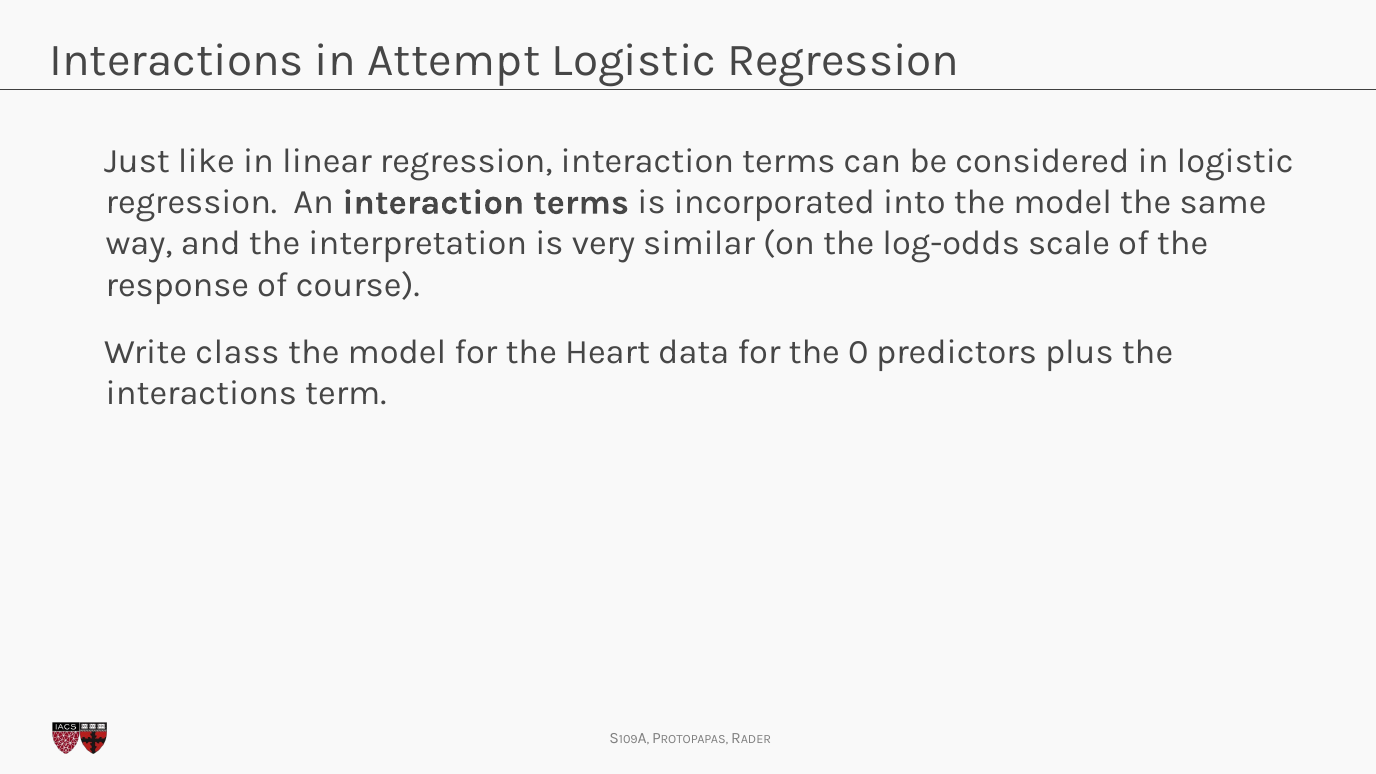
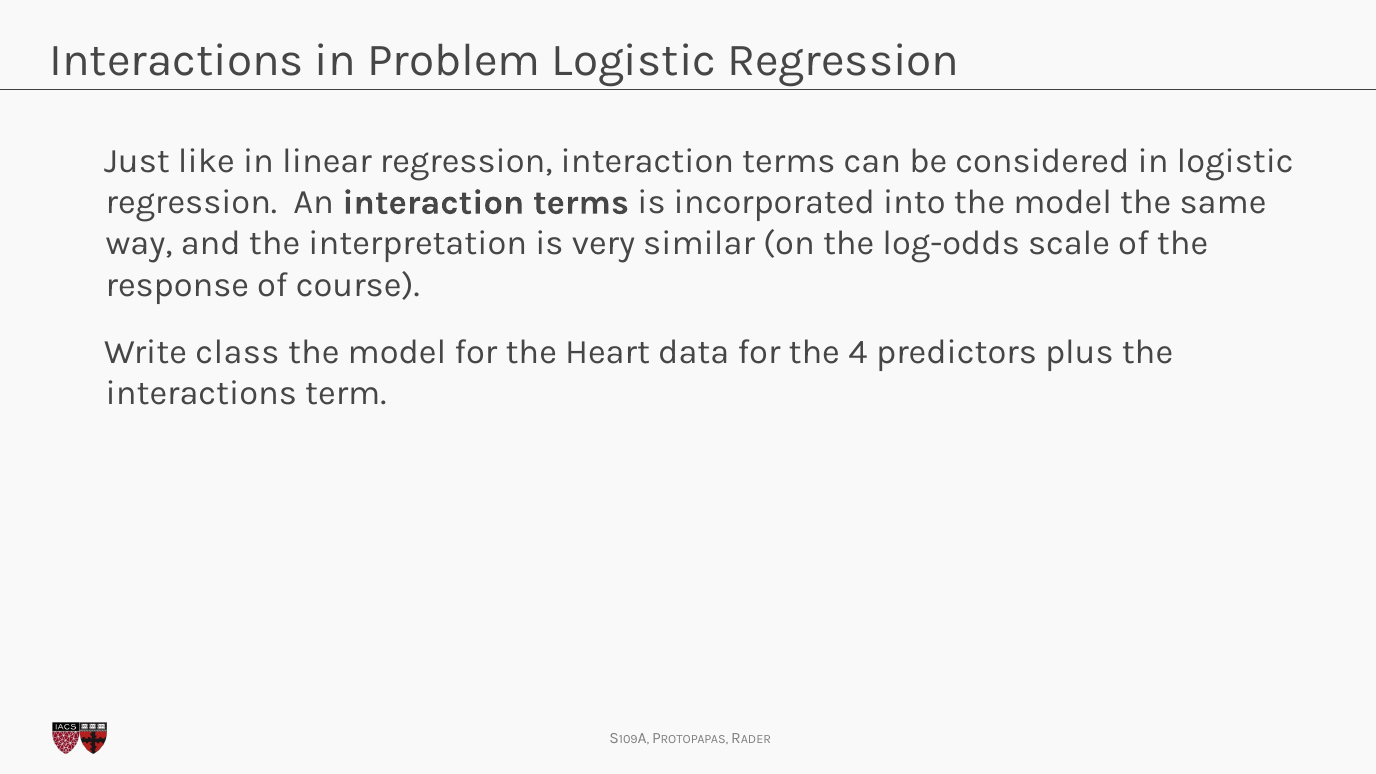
Attempt: Attempt -> Problem (454, 60)
0: 0 -> 4 (858, 352)
